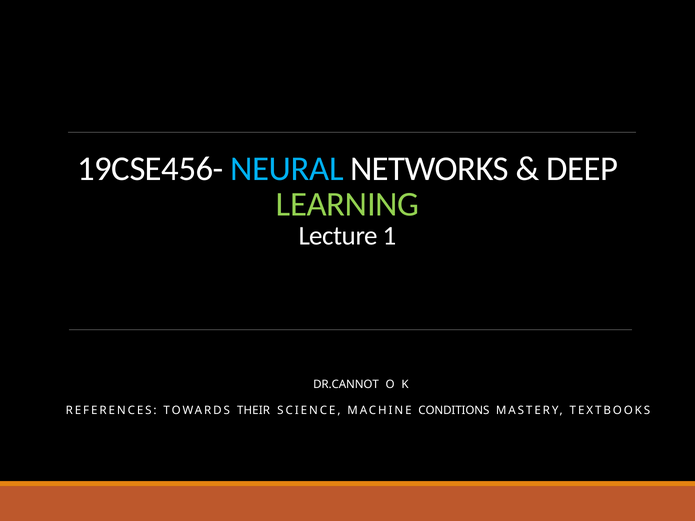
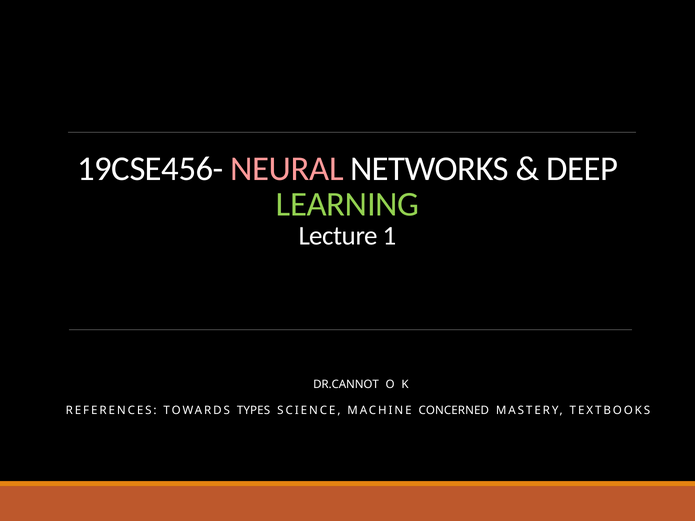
NEURAL colour: light blue -> pink (287, 169)
THEIR: THEIR -> TYPES (254, 411)
CONDITIONS: CONDITIONS -> CONCERNED (454, 411)
